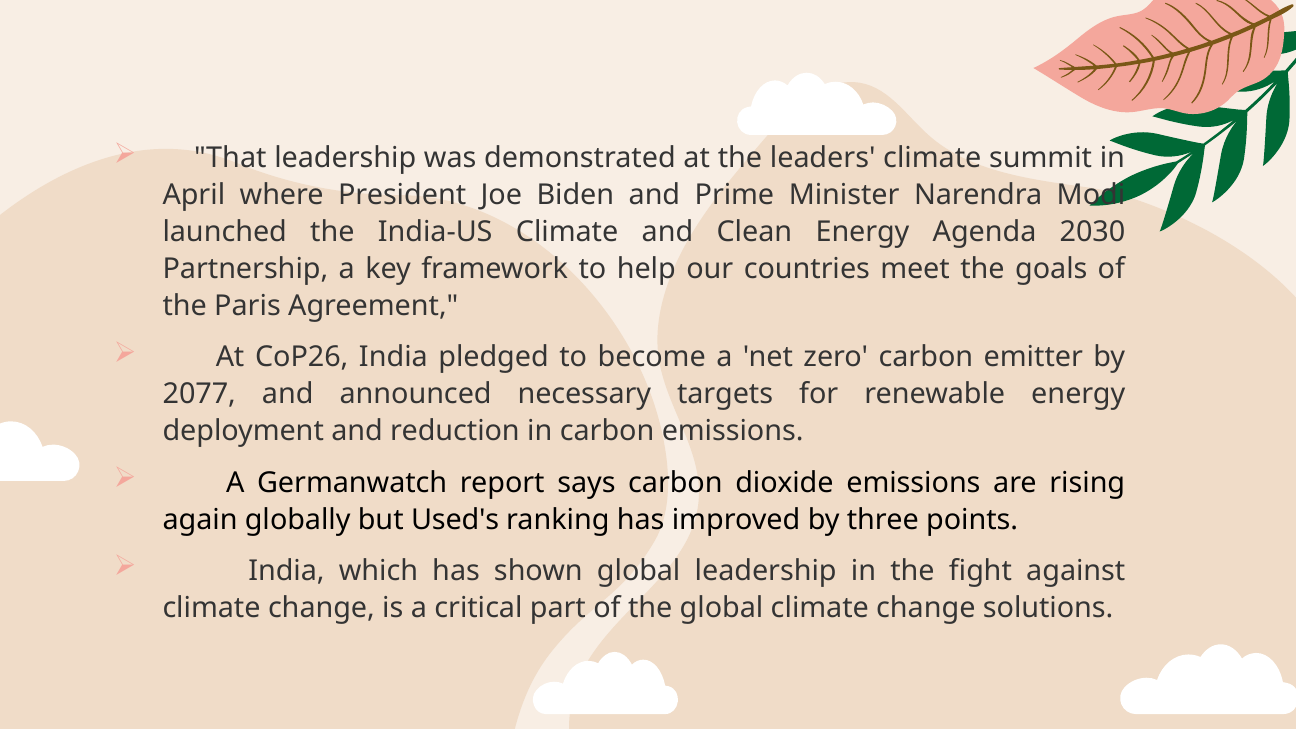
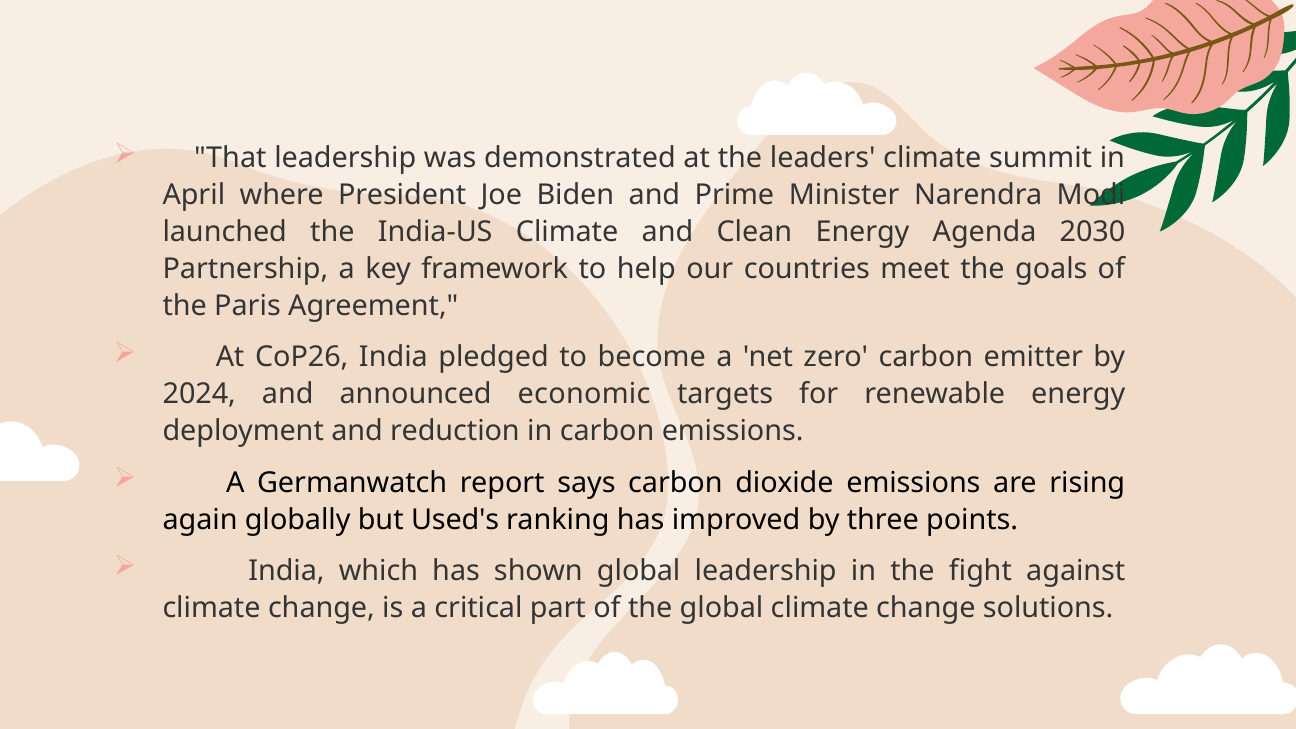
2077: 2077 -> 2024 (199, 394)
necessary: necessary -> economic (584, 394)
